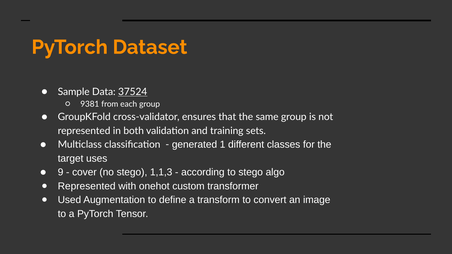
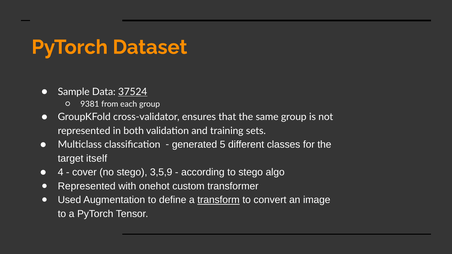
1: 1 -> 5 (223, 145)
uses: uses -> itself (97, 159)
9: 9 -> 4 (61, 172)
1,1,3: 1,1,3 -> 3,5,9 (161, 172)
transform underline: none -> present (219, 200)
